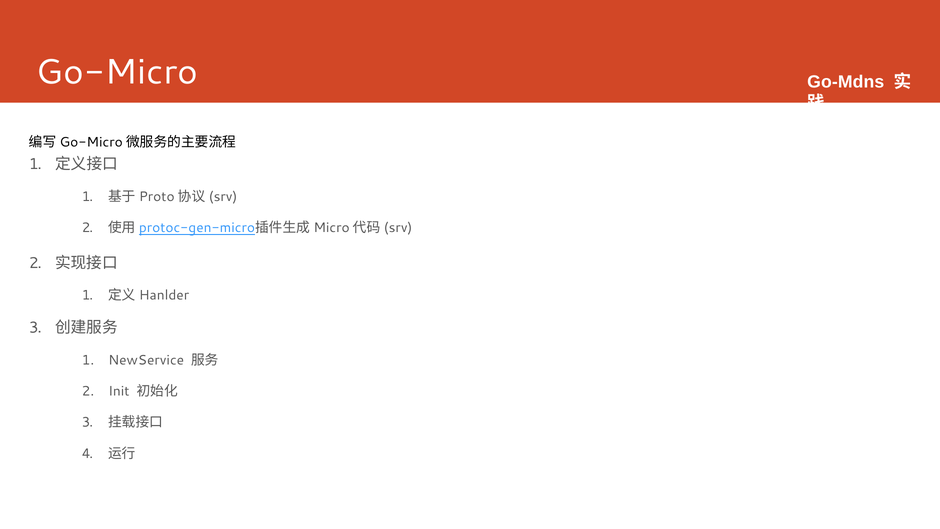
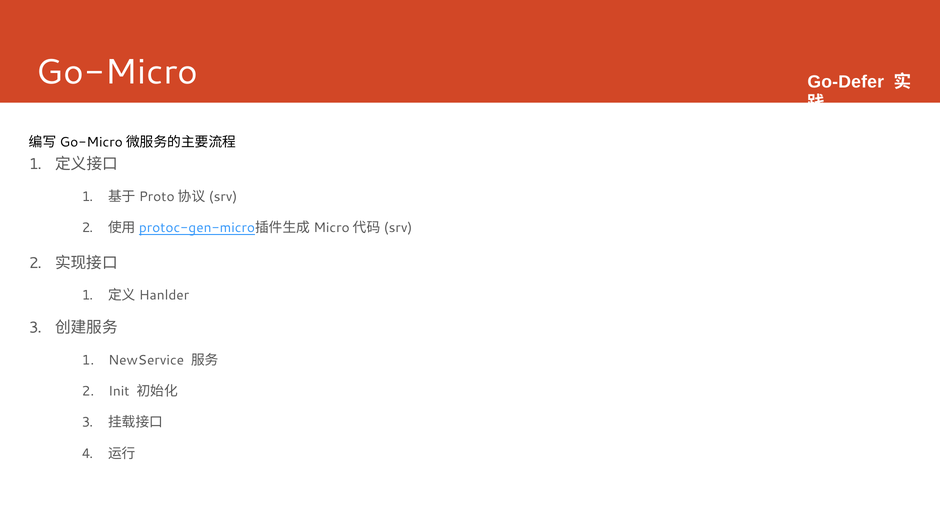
Go-Mdns: Go-Mdns -> Go-Defer (846, 82)
